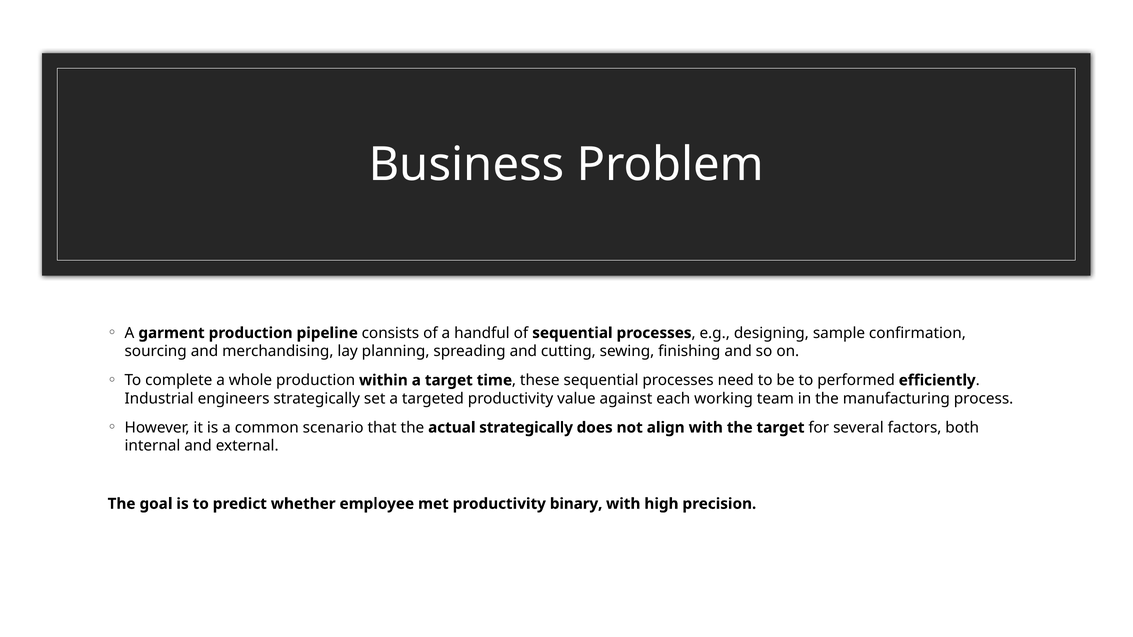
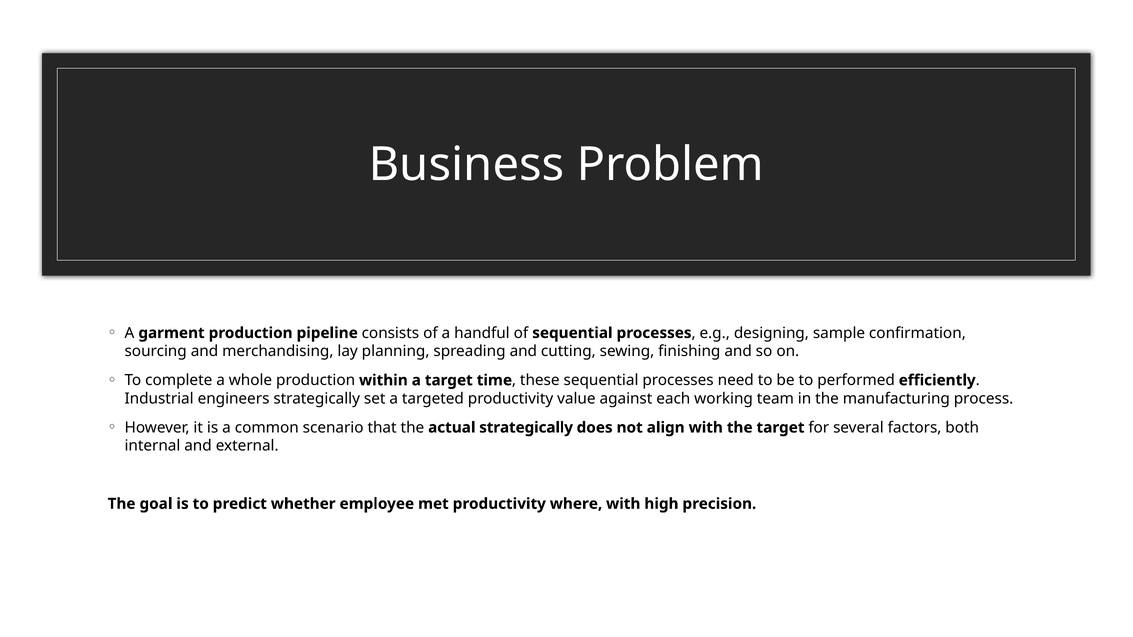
binary: binary -> where (576, 504)
